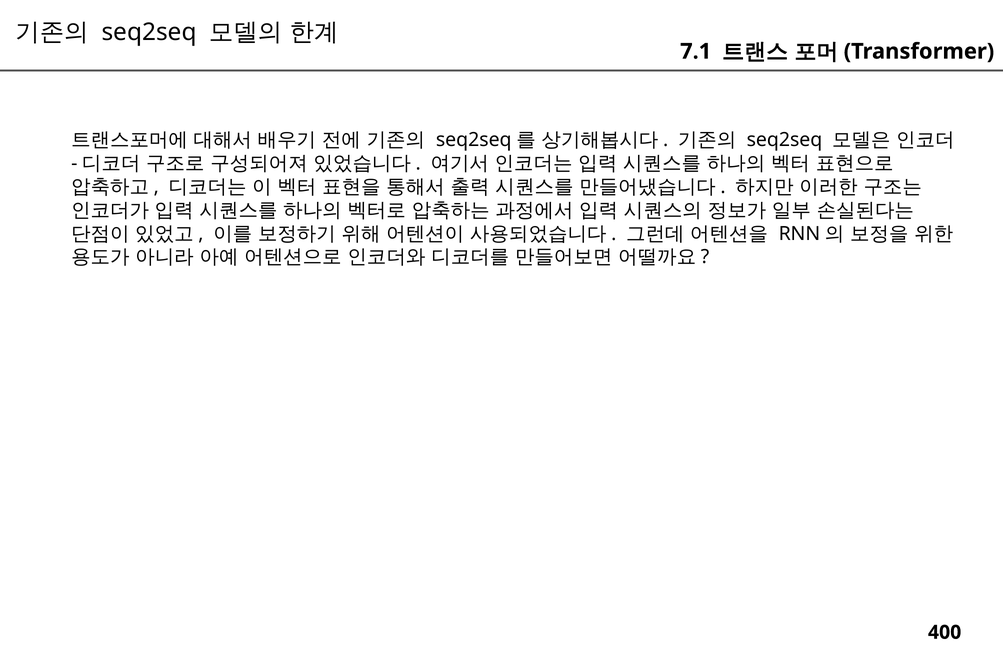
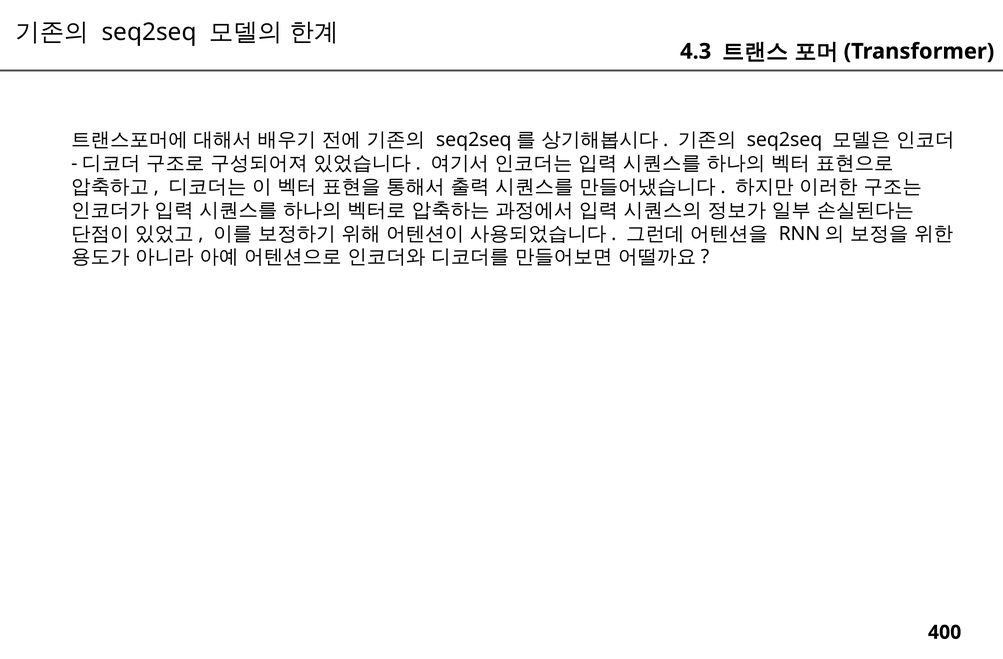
7.1: 7.1 -> 4.3 (696, 51)
